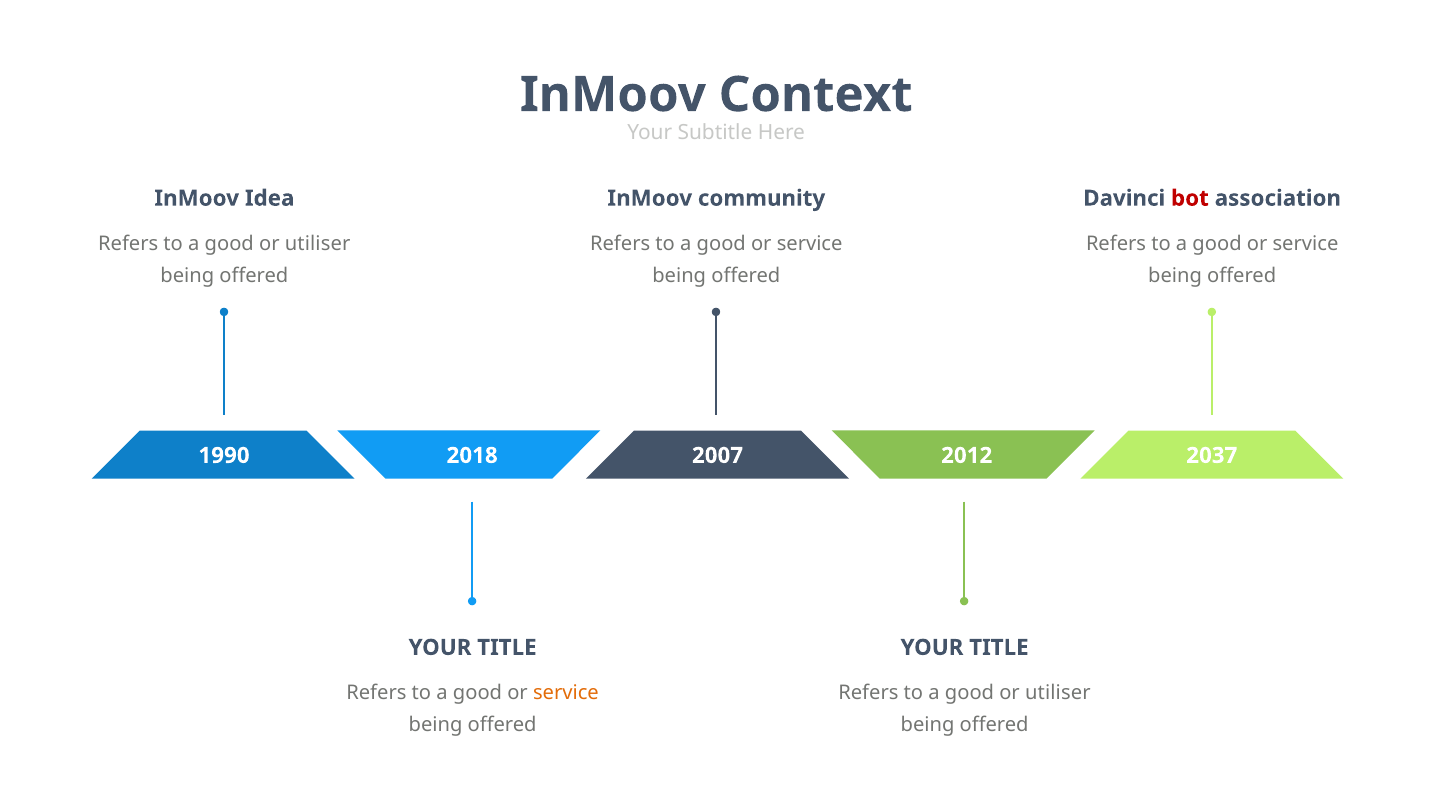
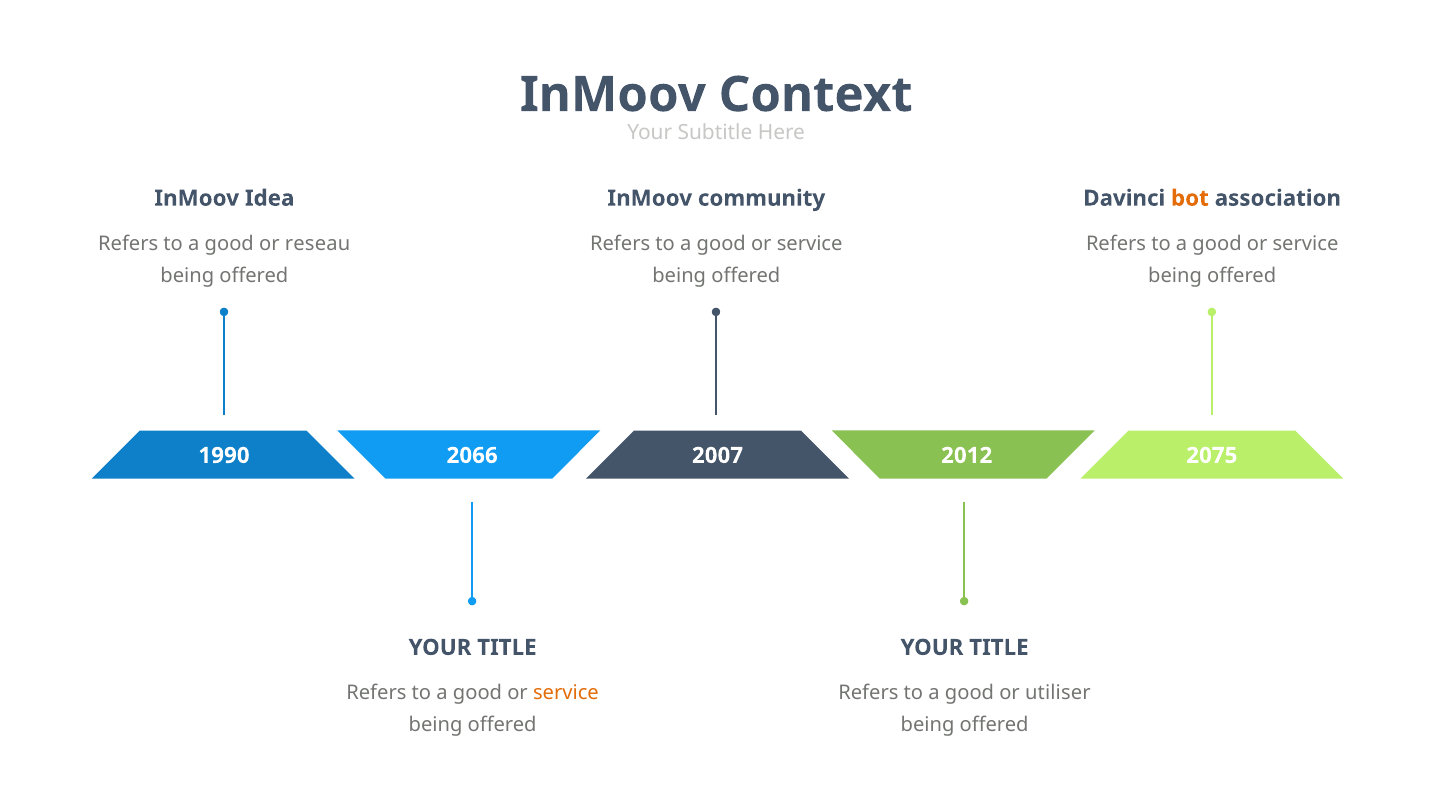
bot colour: red -> orange (1190, 198)
utiliser: utiliser -> reseau (318, 244)
2018: 2018 -> 2066 (472, 455)
2037: 2037 -> 2075 (1212, 455)
